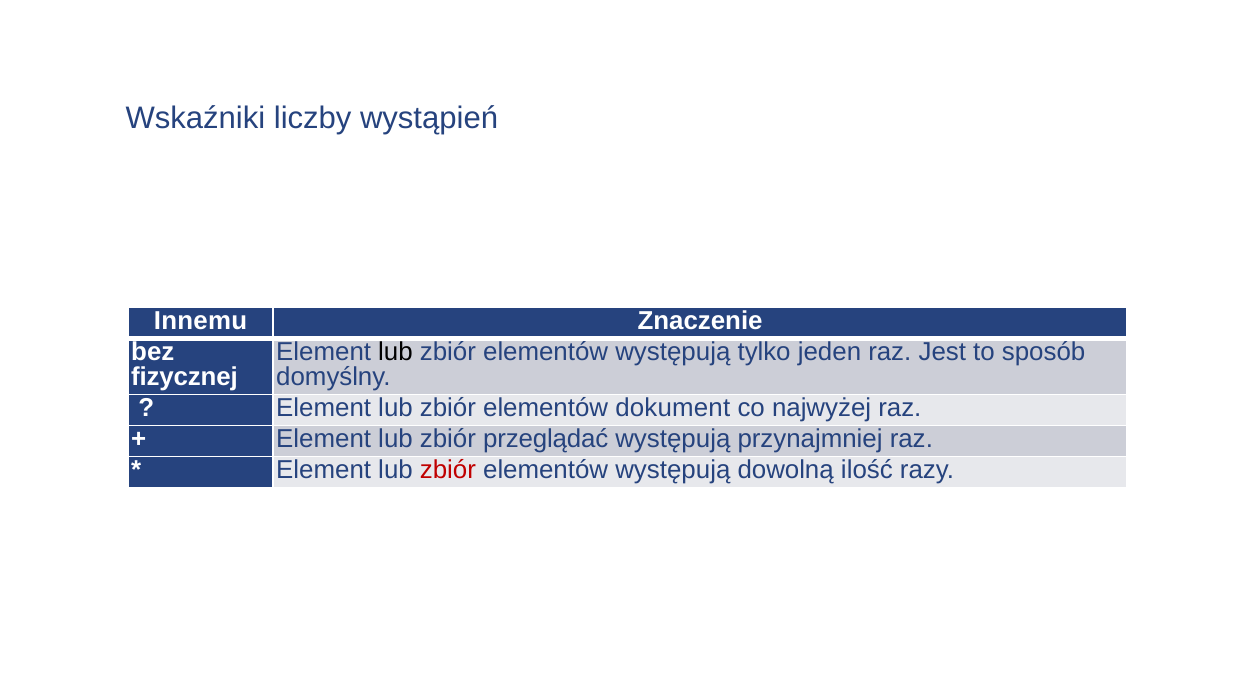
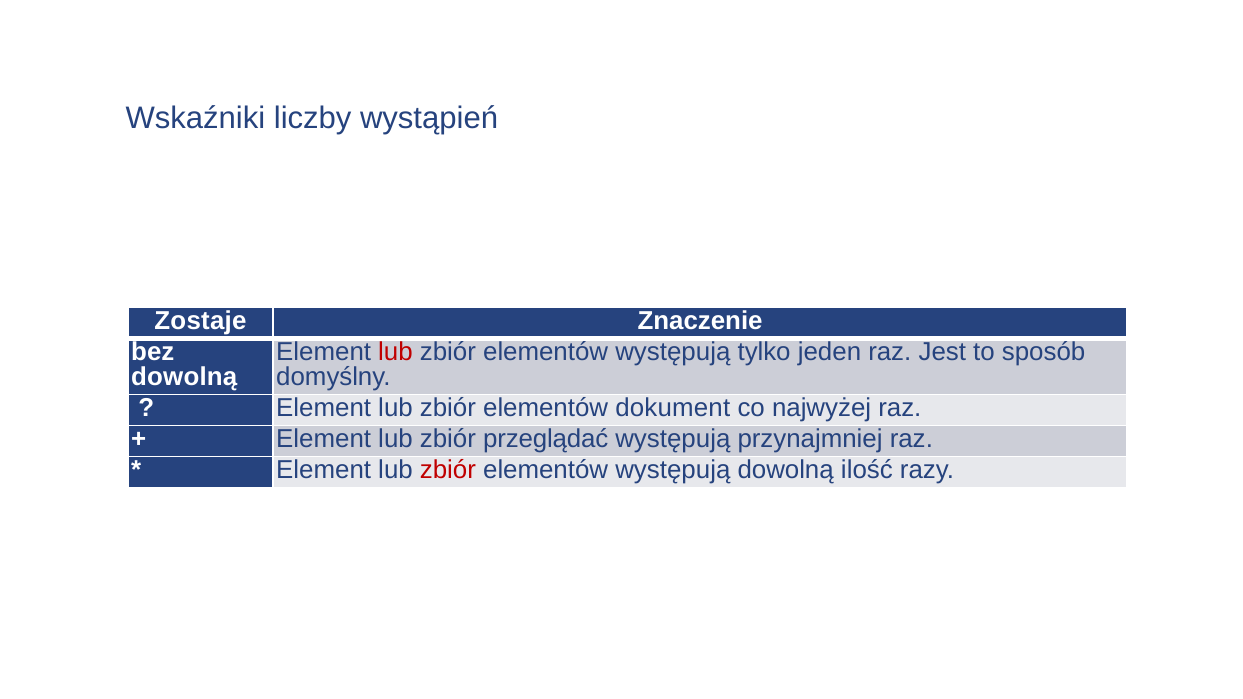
Innemu: Innemu -> Zostaje (200, 321)
lub colour: black -> red (395, 352)
fizycznej: fizycznej -> dowolną (184, 377)
